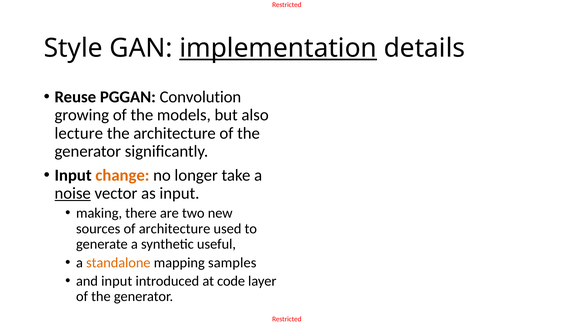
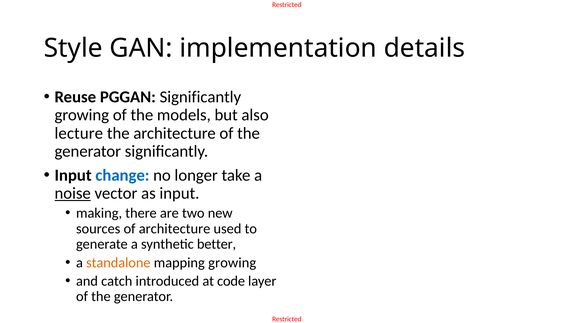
implementation underline: present -> none (278, 48)
PGGAN Convolution: Convolution -> Significantly (200, 97)
change colour: orange -> blue (122, 175)
useful: useful -> better (217, 244)
mapping samples: samples -> growing (232, 262)
and input: input -> catch (117, 281)
